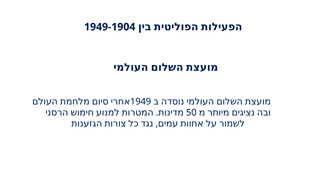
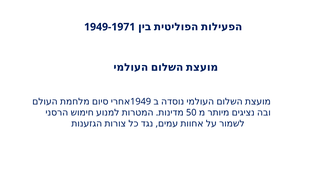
1949-1904: 1949-1904 -> 1949-1971 (110, 27)
